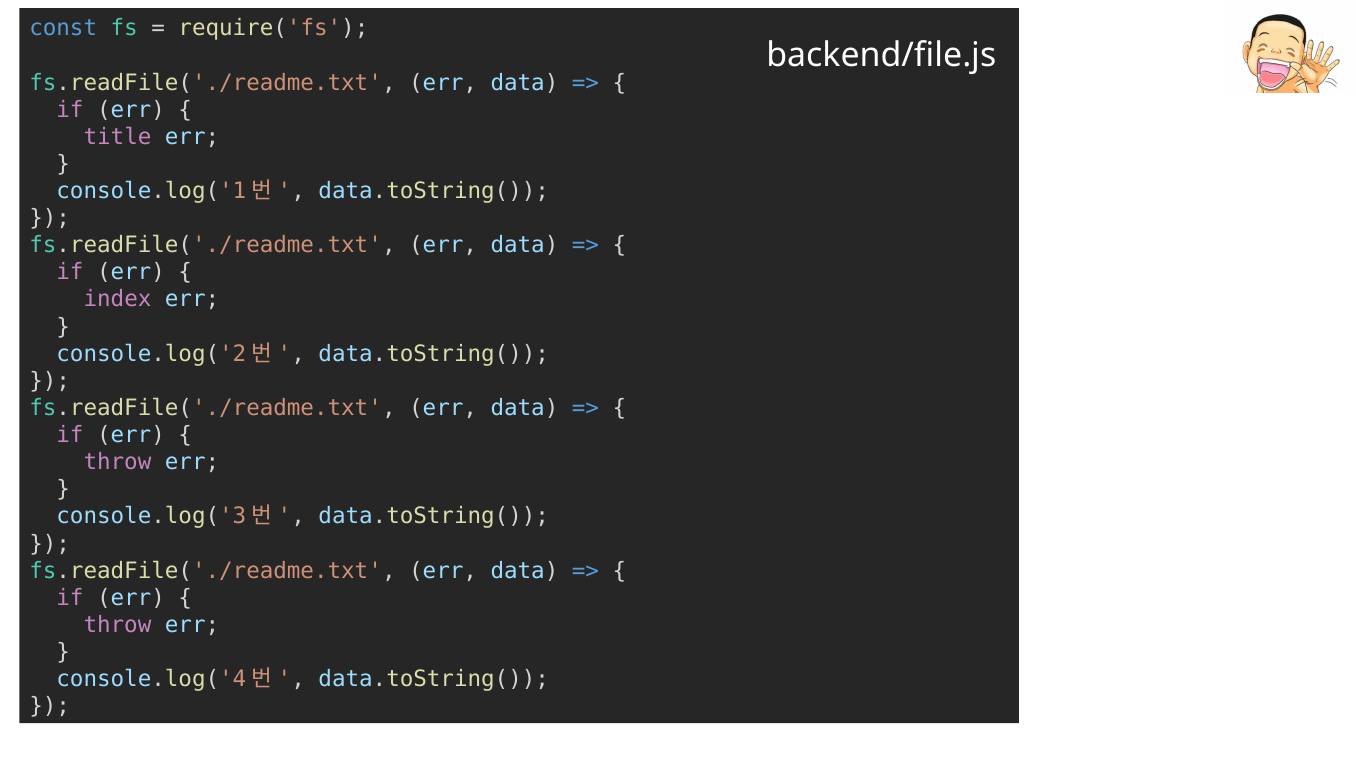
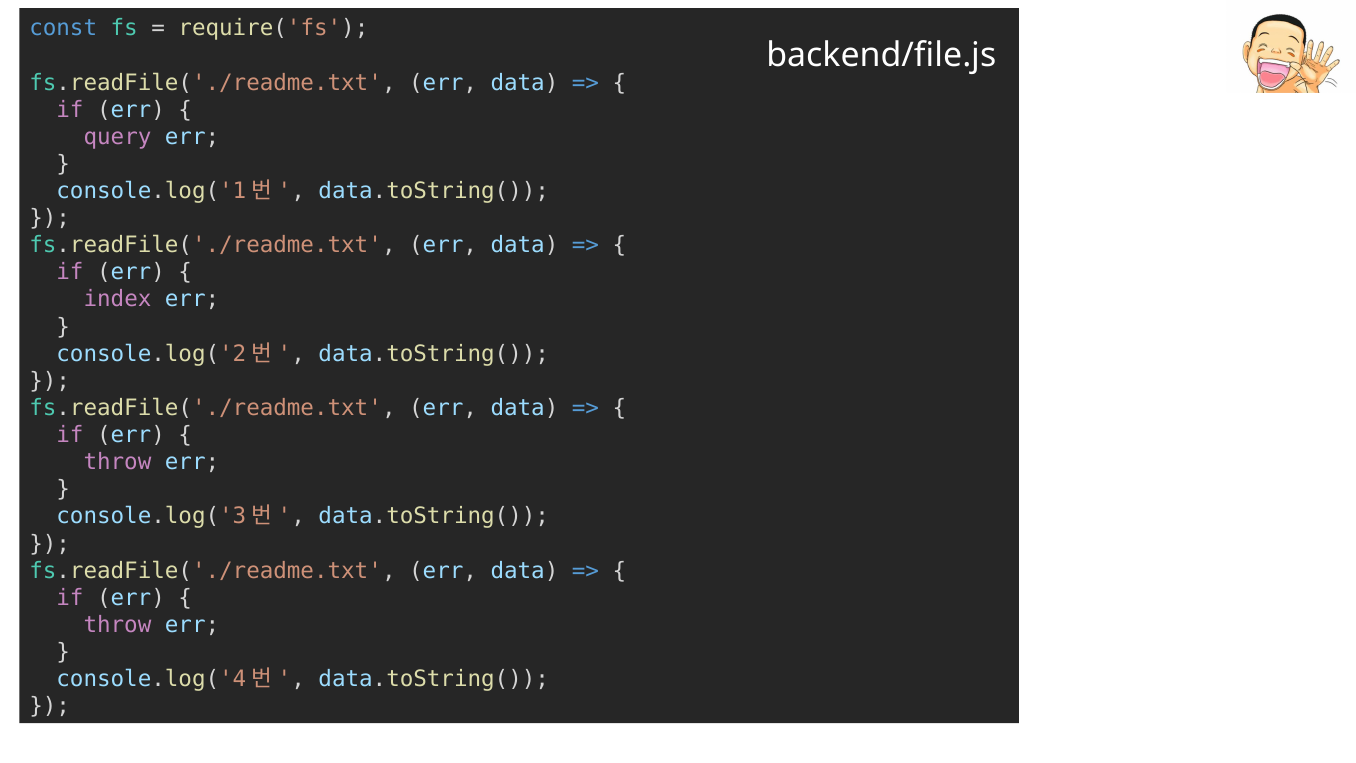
title: title -> query (117, 137)
